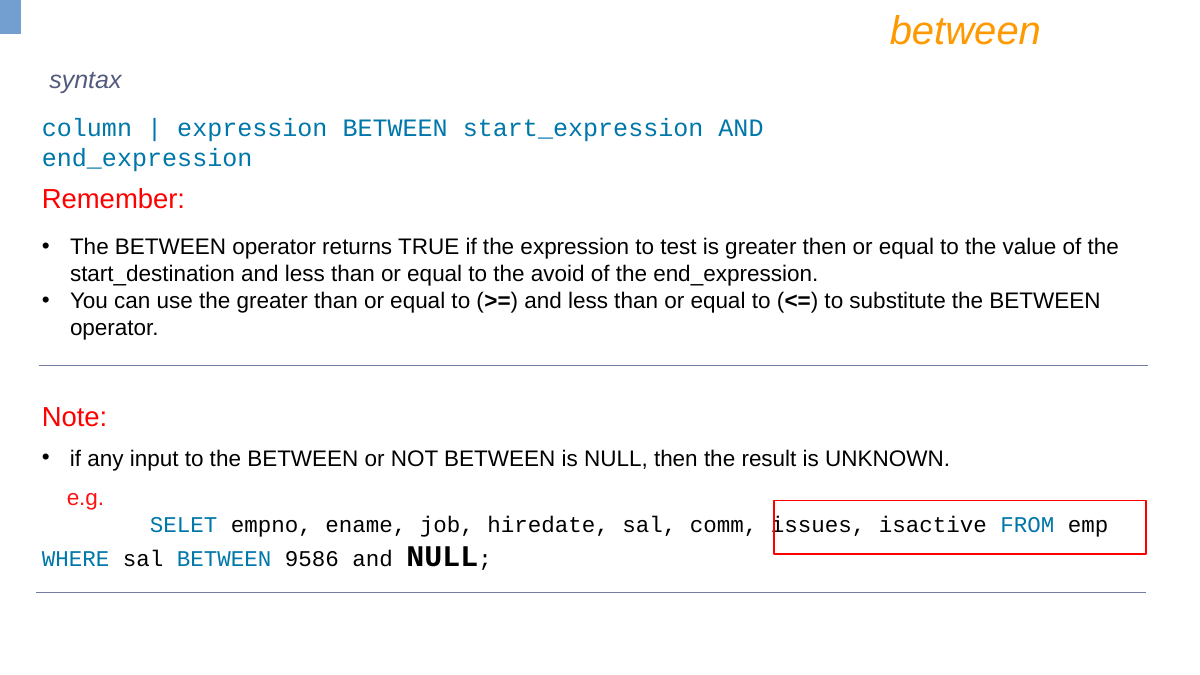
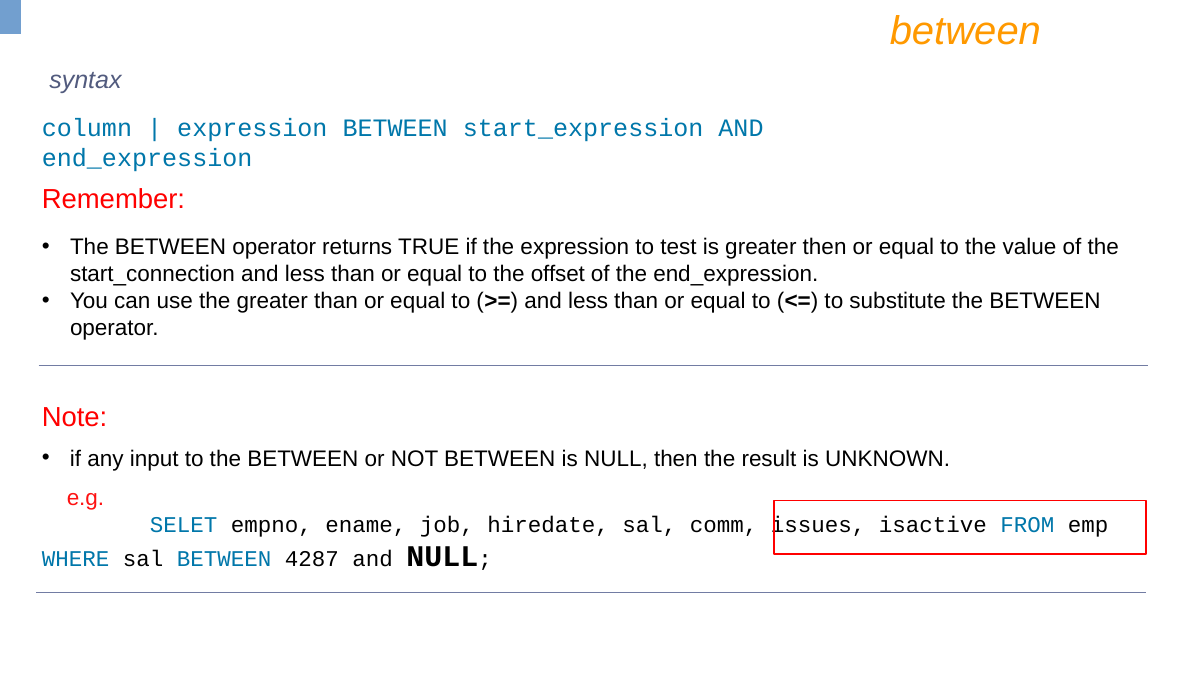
start_destination: start_destination -> start_connection (152, 274)
avoid: avoid -> offset (558, 274)
9586: 9586 -> 4287 (312, 559)
